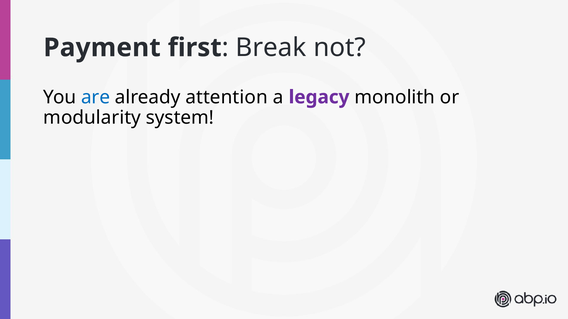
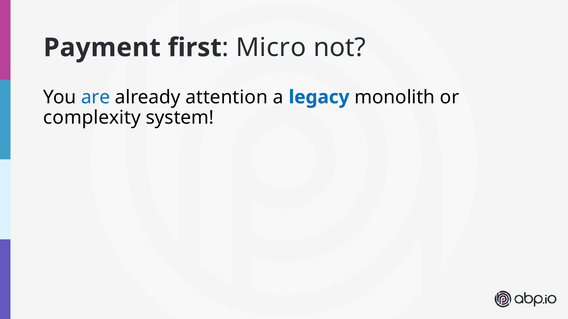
Break: Break -> Micro (271, 48)
legacy colour: purple -> blue (319, 97)
modularity: modularity -> complexity (92, 118)
